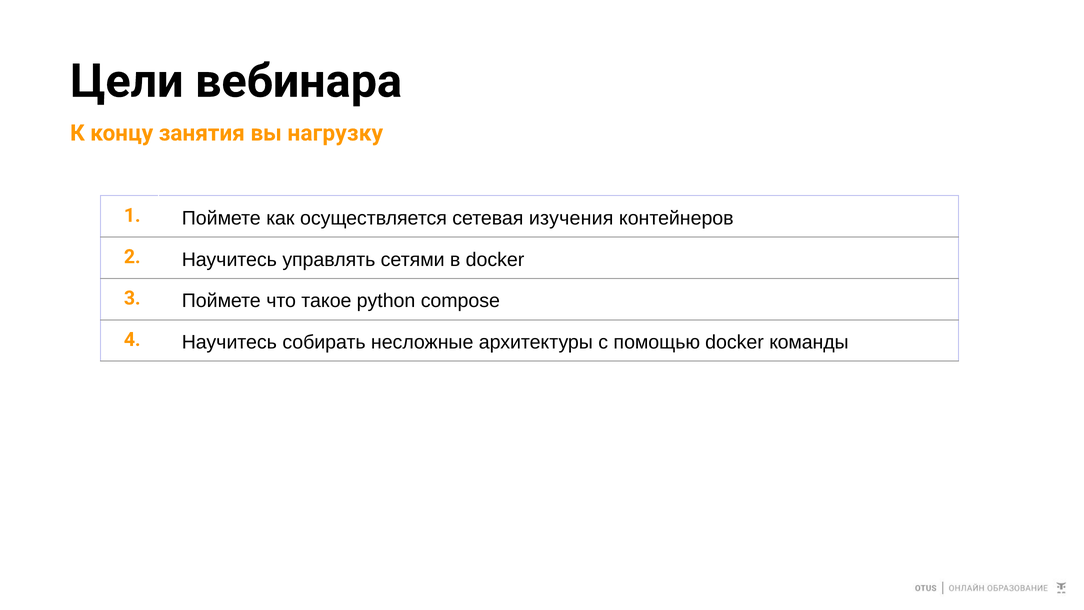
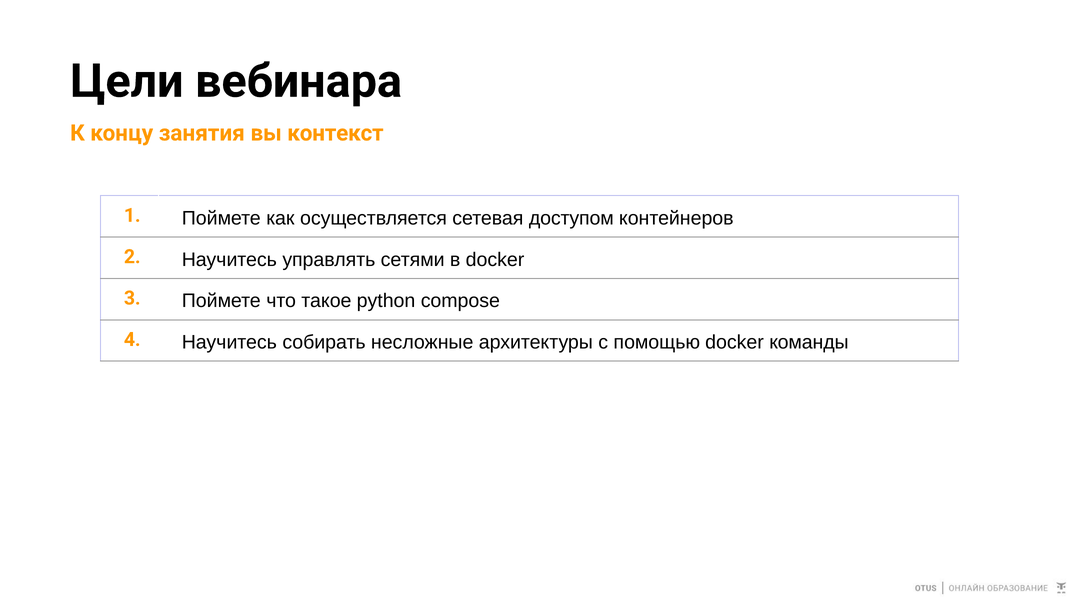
нагрузку: нагрузку -> контекст (335, 133)
изучения: изучения -> доступом (571, 218)
